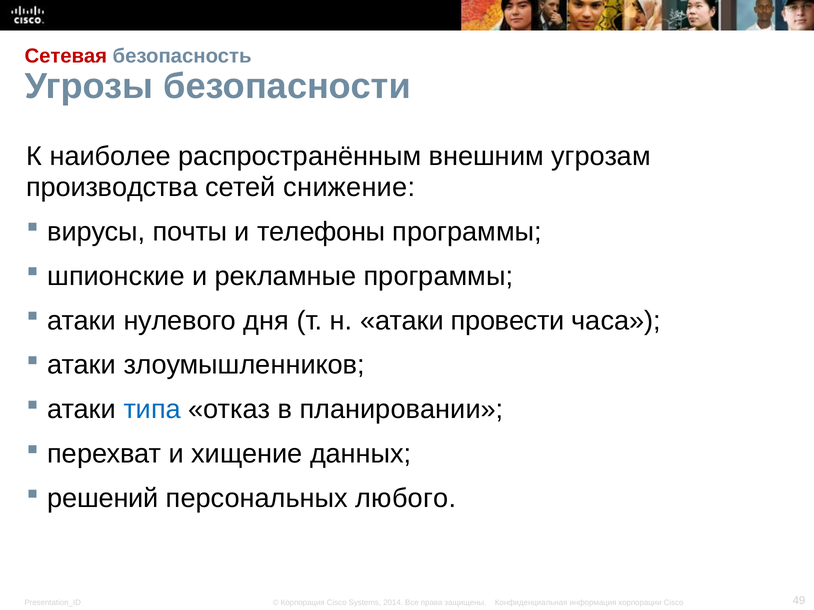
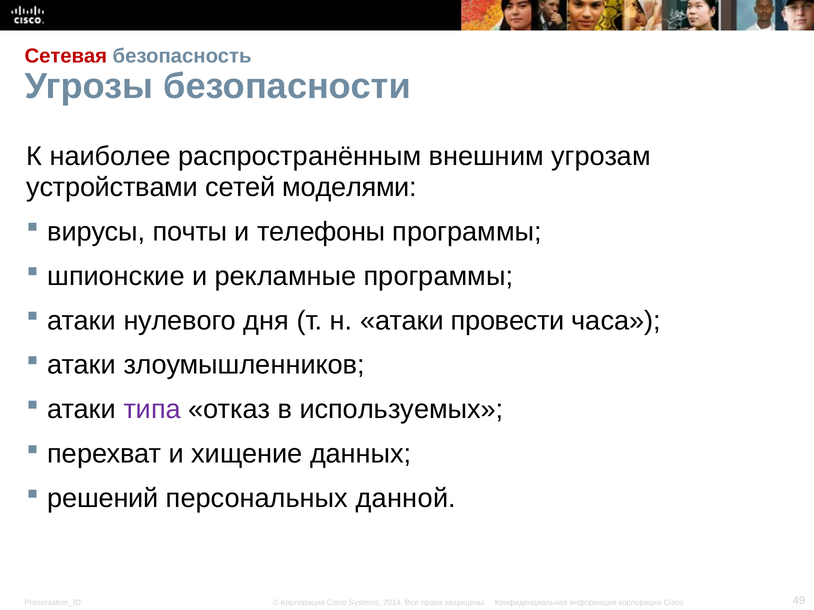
производства: производства -> устройствами (112, 187)
снижение: снижение -> моделями (350, 187)
типа colour: blue -> purple (152, 410)
планировании: планировании -> используемых (402, 410)
любого: любого -> данной (406, 499)
